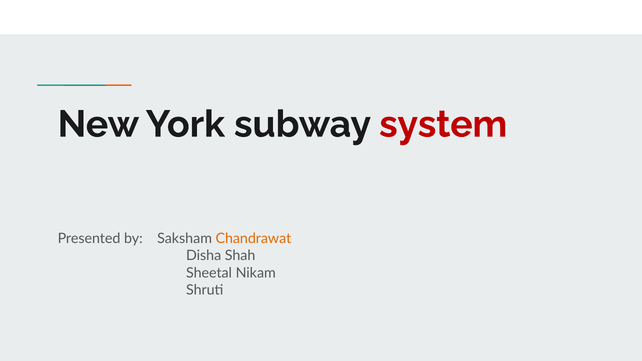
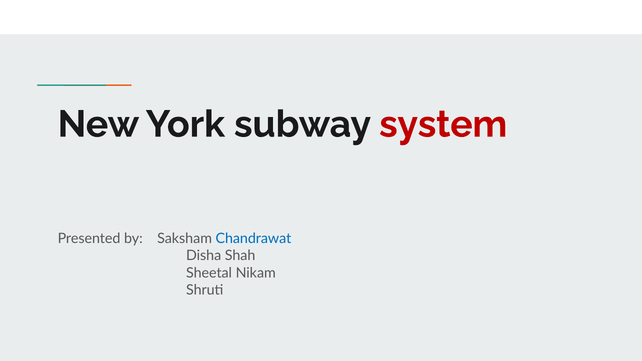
Chandrawat colour: orange -> blue (253, 239)
